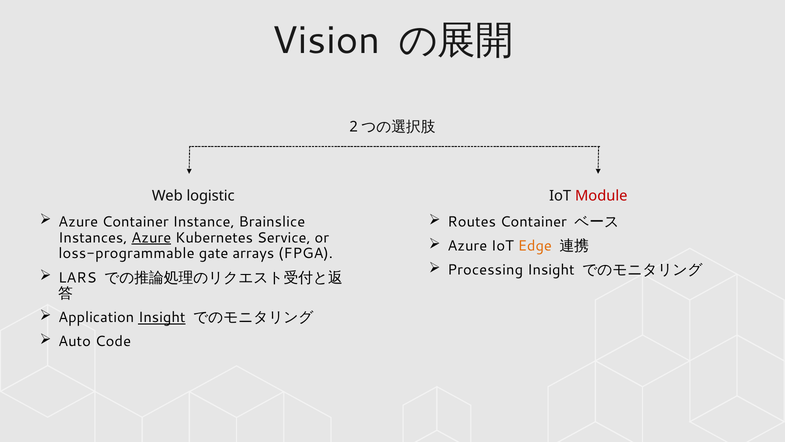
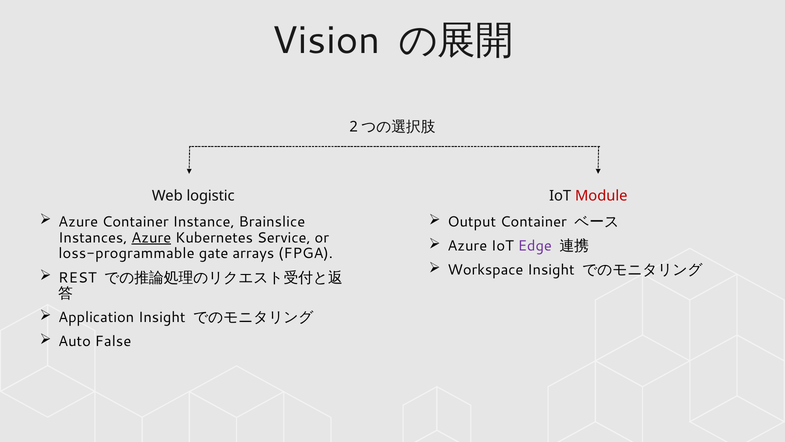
Routes: Routes -> Output (472, 222)
Edge colour: orange -> purple (535, 246)
Processing: Processing -> Workspace (485, 270)
LARS: LARS -> REST (77, 277)
Insight underline: present -> none (162, 317)
Code: Code -> False (113, 341)
